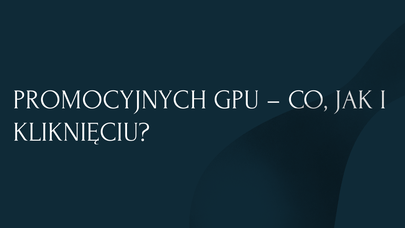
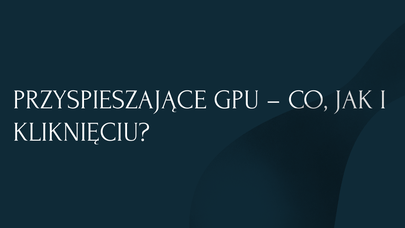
PROMOCYJNYCH: PROMOCYJNYCH -> PRZYSPIESZAJĄCE (110, 100)
